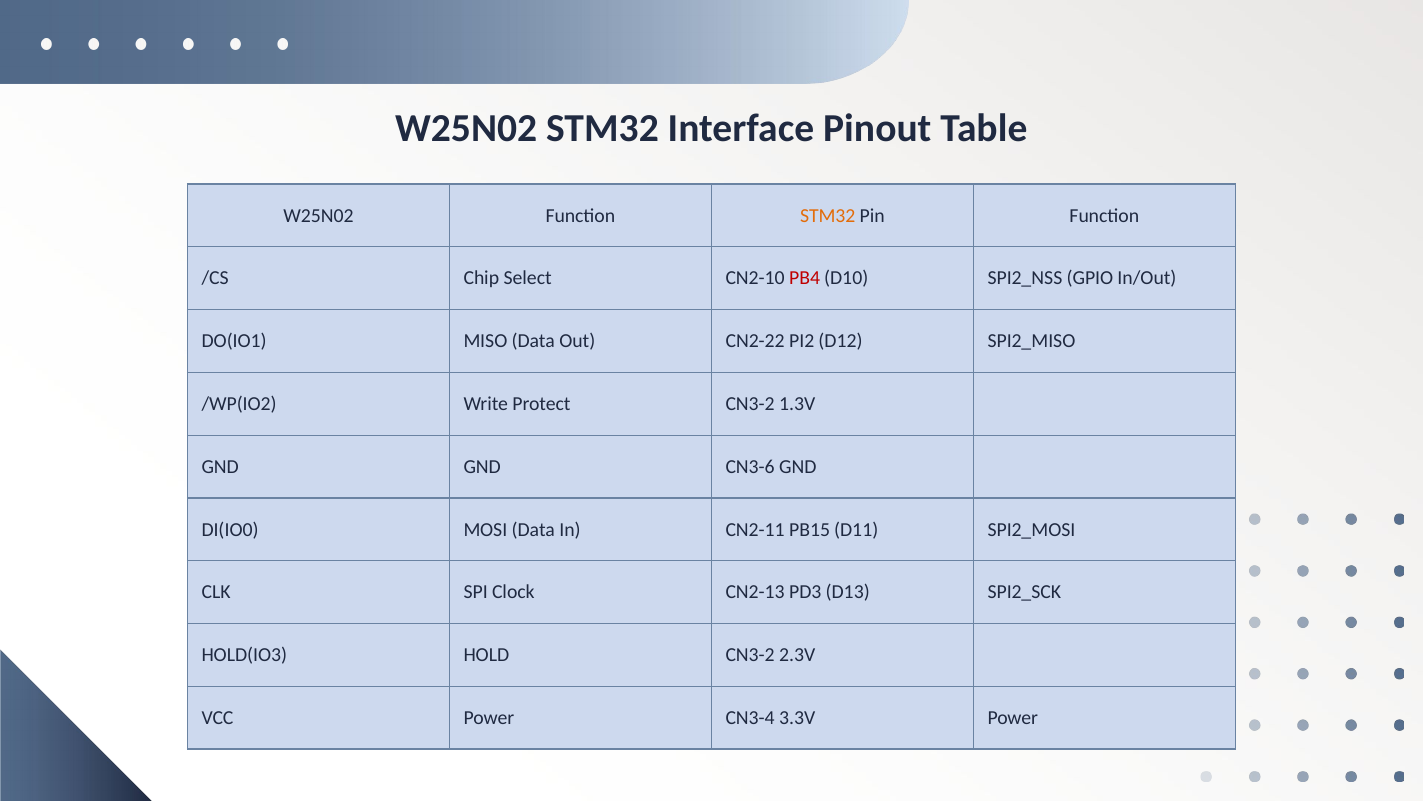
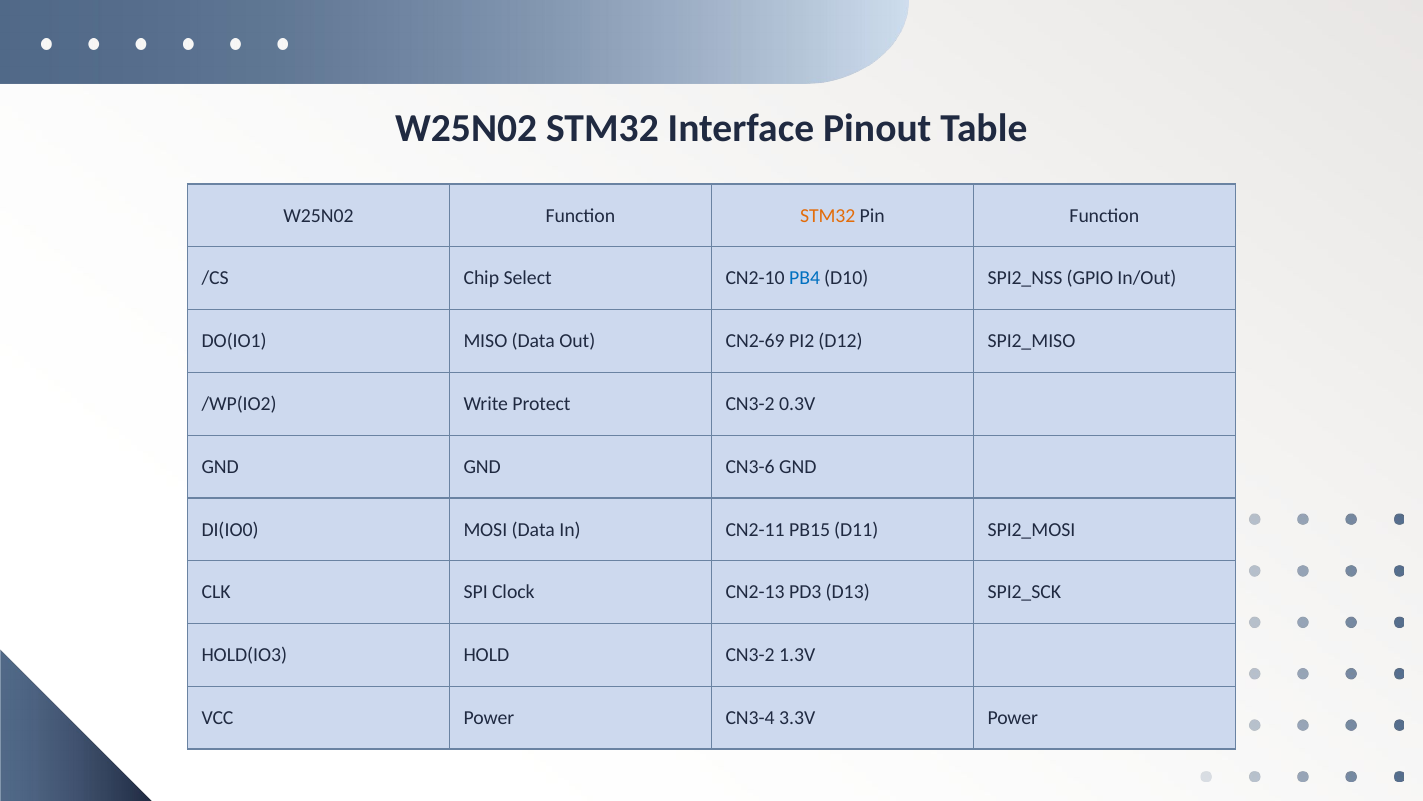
PB4 colour: red -> blue (805, 278)
CN2-22: CN2-22 -> CN2-69 (755, 341)
1.3V: 1.3V -> 0.3V (797, 404)
2.3V: 2.3V -> 1.3V (797, 655)
